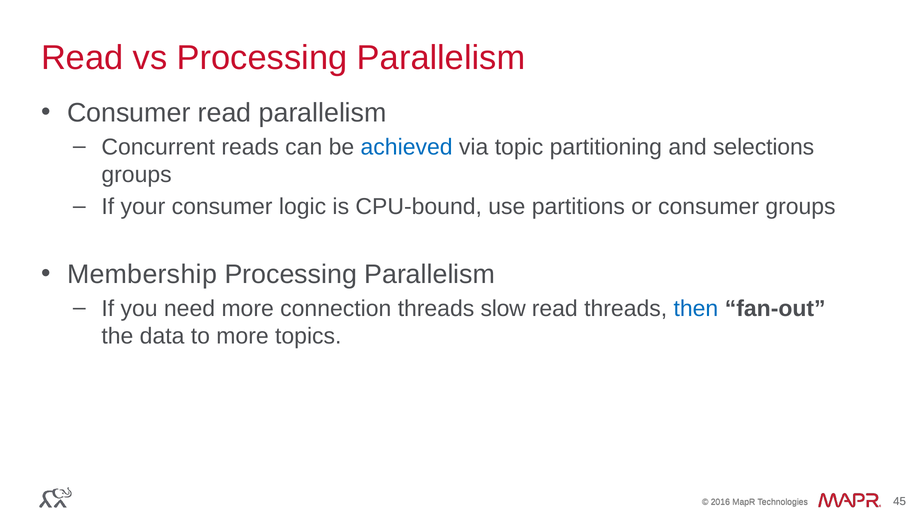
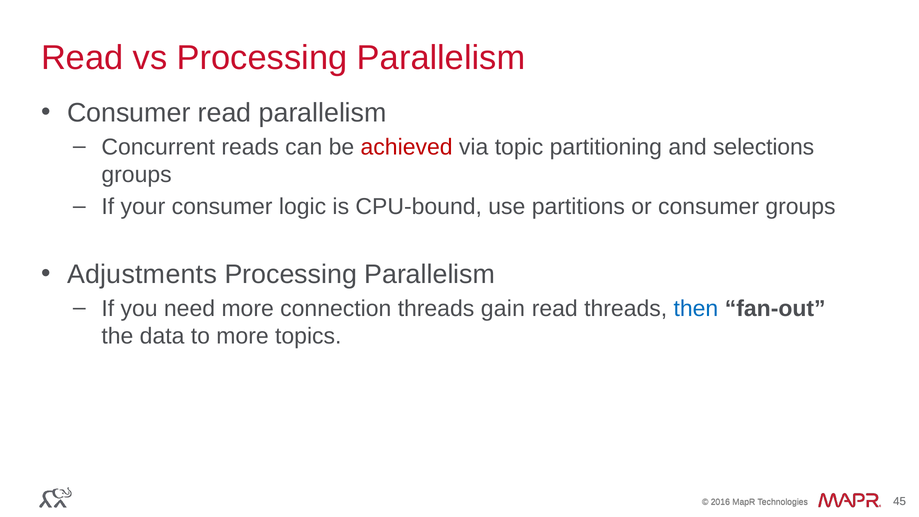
achieved colour: blue -> red (407, 147)
Membership: Membership -> Adjustments (142, 274)
slow: slow -> gain (503, 309)
